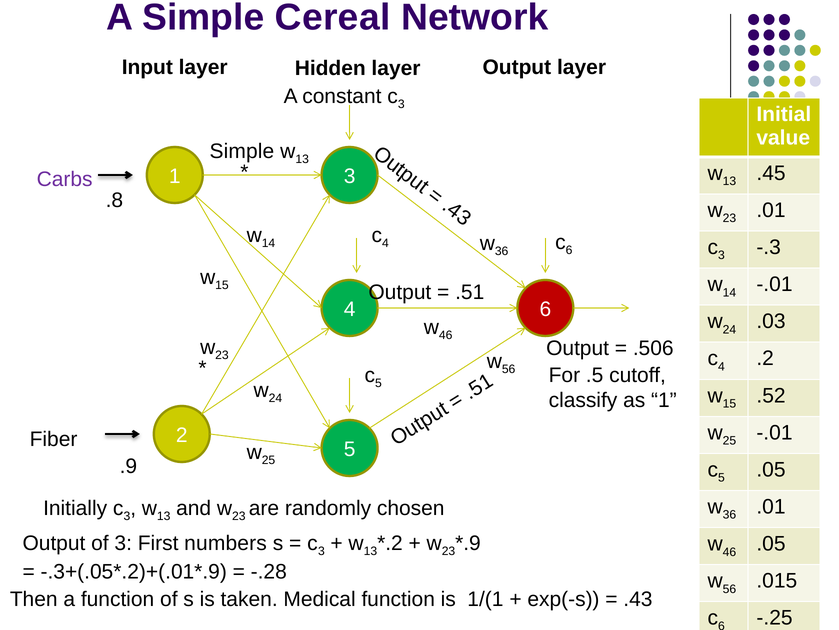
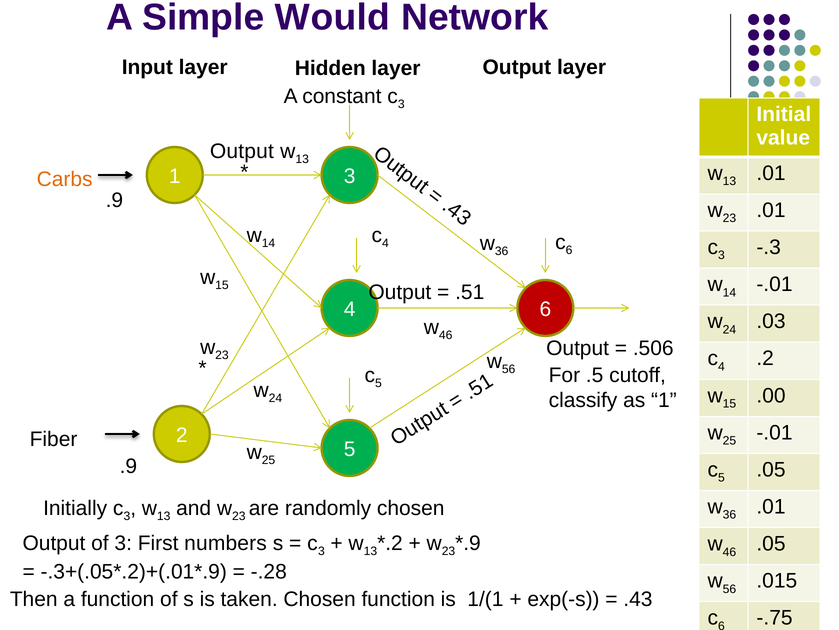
Cereal: Cereal -> Would (333, 17)
Simple: Simple -> Output (242, 151)
.45: .45 -> .01 (771, 173)
Carbs colour: purple -> orange (65, 179)
.8: .8 -> .9 (114, 200)
.52: .52 -> .00 (771, 395)
taken Medical: Medical -> Chosen (320, 598)
-.25: -.25 -> -.75 (775, 617)
